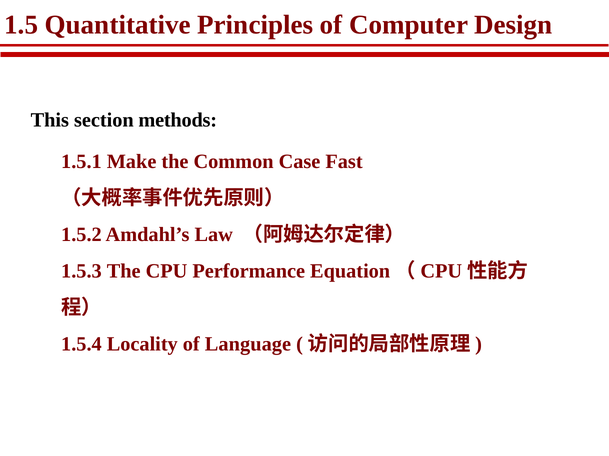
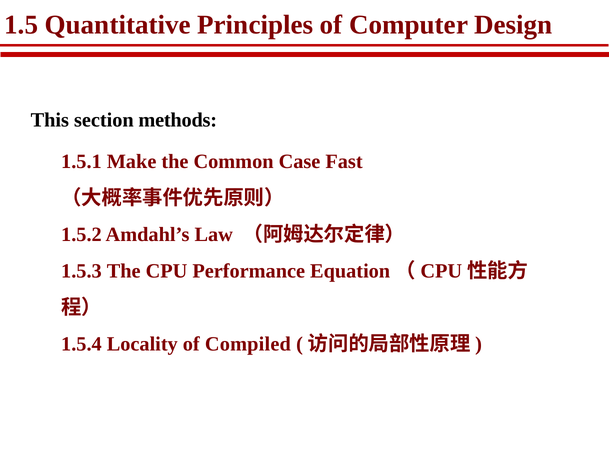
Language: Language -> Compiled (248, 345)
